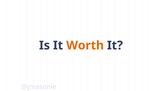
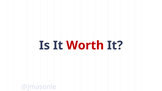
Worth colour: orange -> red (85, 45)
